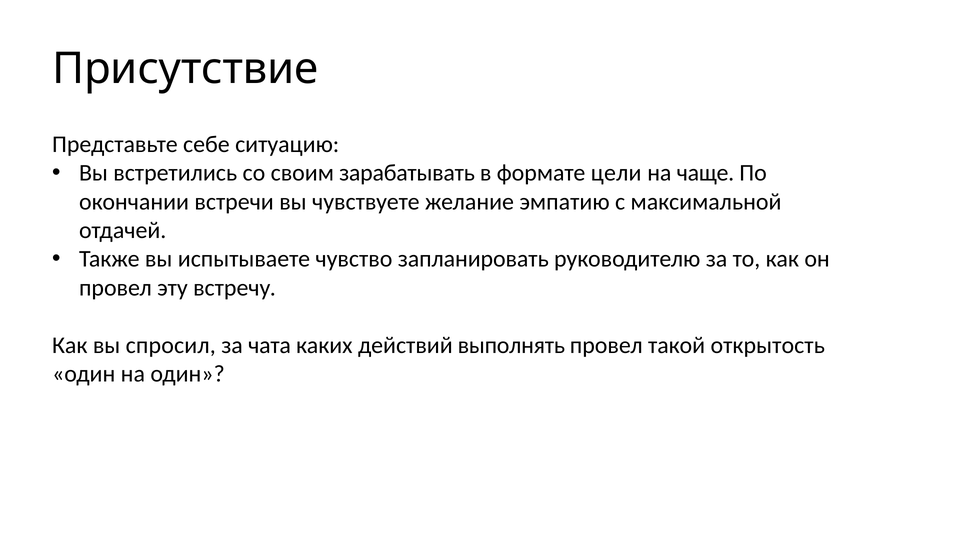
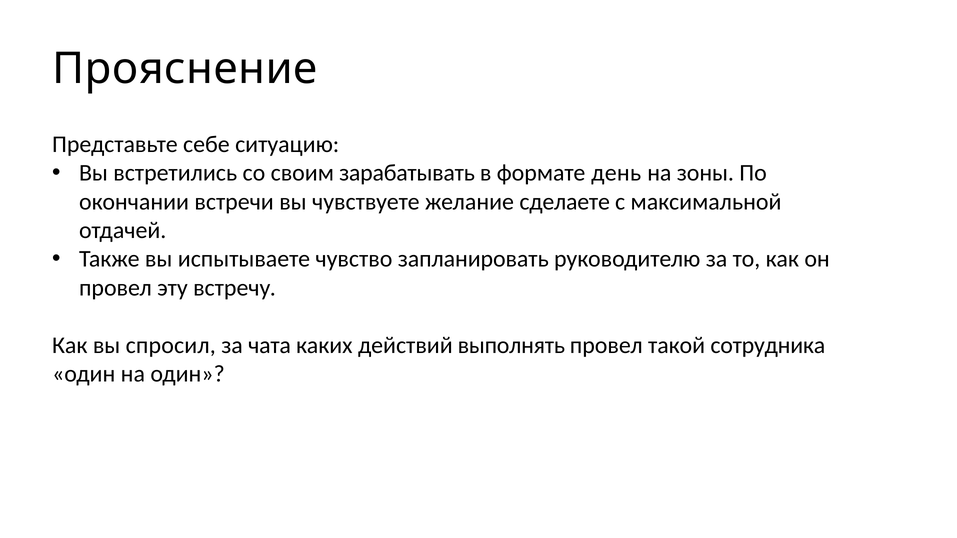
Присутствие: Присутствие -> Прояснение (185, 69)
цели: цели -> день (616, 173)
чаще: чаще -> зоны (705, 173)
эмпатию: эмпатию -> сделаете (565, 202)
открытость: открытость -> сотрудника (768, 345)
